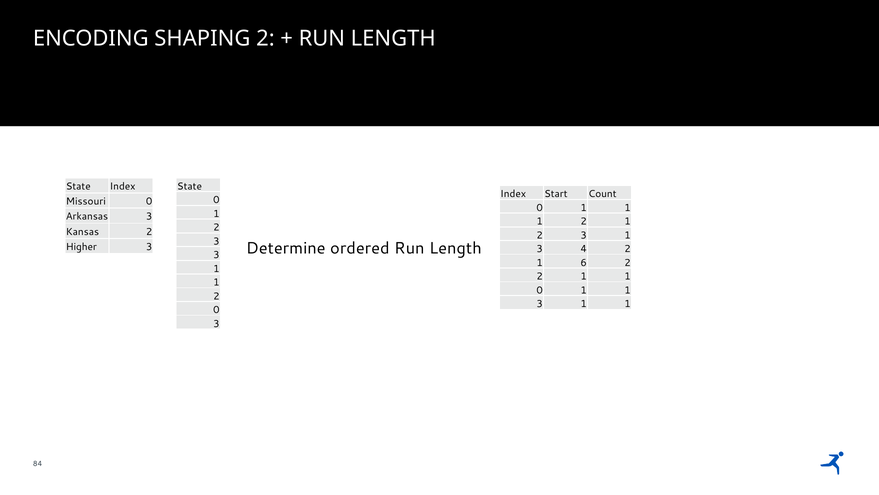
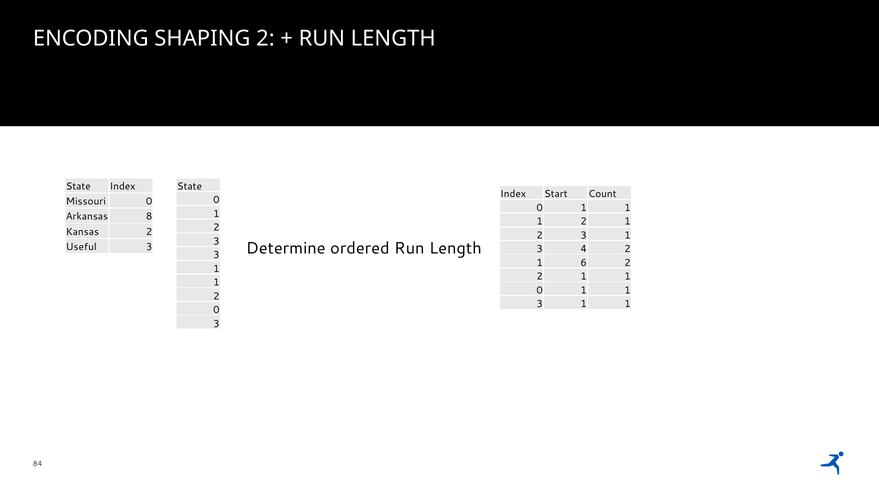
Arkansas 3: 3 -> 8 (149, 216)
Higher: Higher -> Useful (81, 247)
